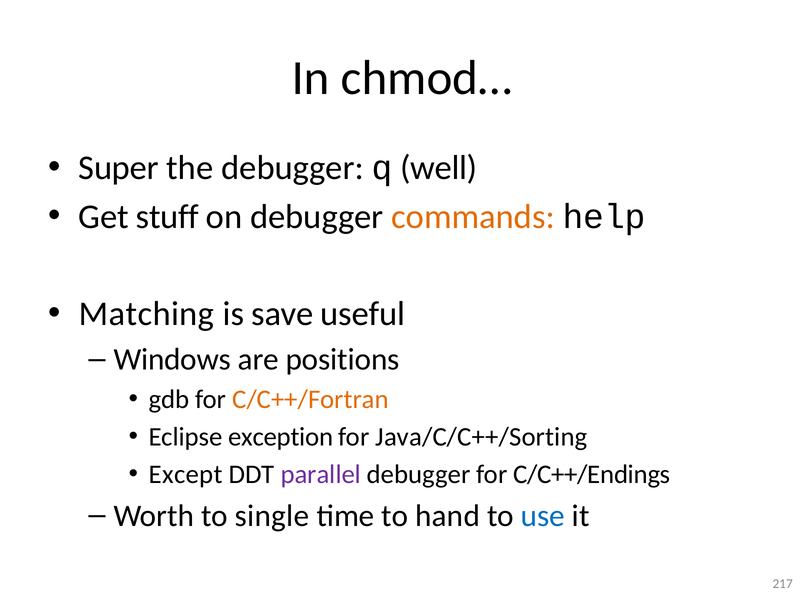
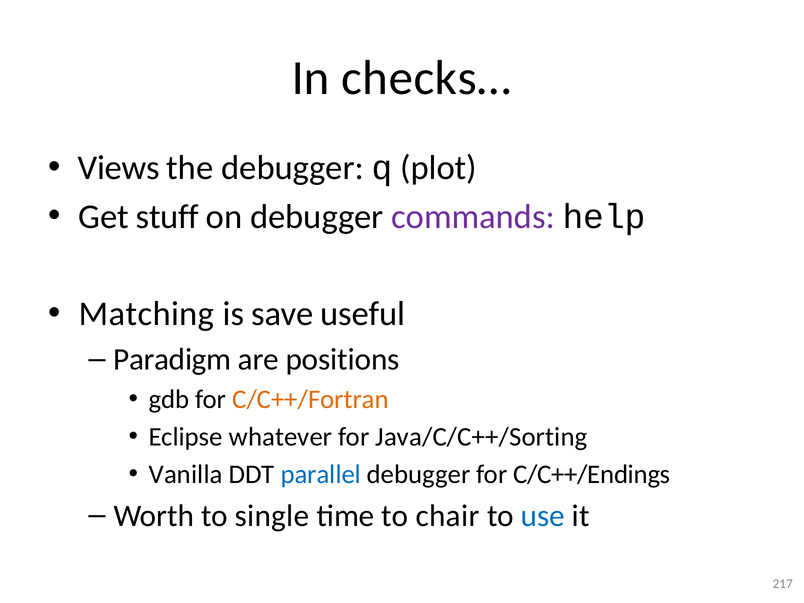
chmod…: chmod… -> checks… (426, 78)
Super: Super -> Views (119, 168)
well: well -> plot (439, 168)
commands colour: orange -> purple (473, 217)
Windows: Windows -> Paradigm (172, 360)
exception: exception -> whatever (281, 437)
Except: Except -> Vanilla (186, 475)
parallel colour: purple -> blue (321, 475)
hand: hand -> chair (448, 516)
